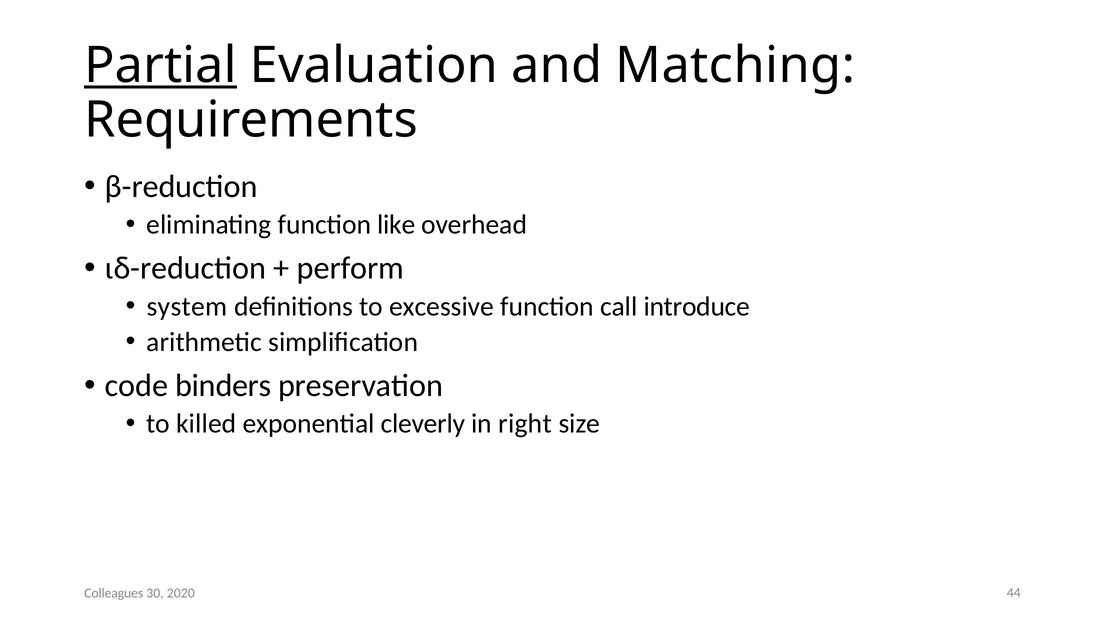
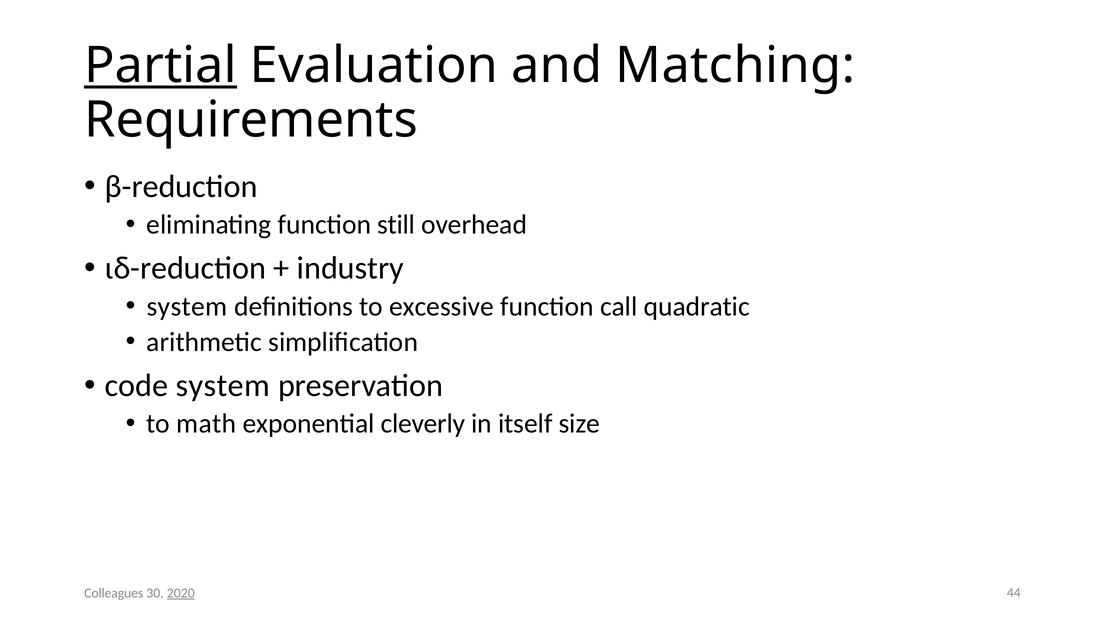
like: like -> still (396, 225)
perform: perform -> industry (350, 269)
introduce: introduce -> quadratic (697, 307)
code binders: binders -> system (223, 386)
killed: killed -> math (206, 424)
right: right -> itself (525, 424)
2020 underline: none -> present (181, 594)
